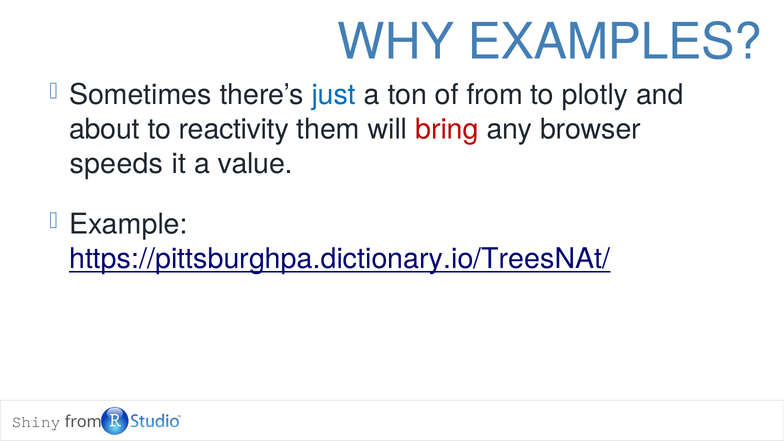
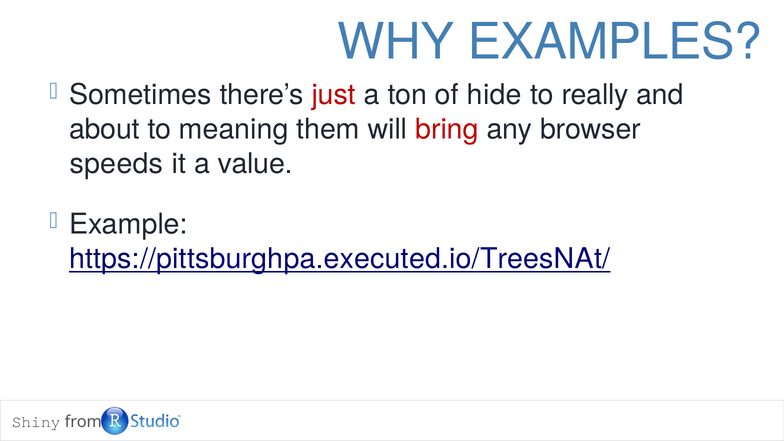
just colour: blue -> red (334, 95)
of from: from -> hide (494, 95)
plotly: plotly -> really (595, 95)
reactivity: reactivity -> meaning (234, 129)
https://pittsburghpa.dictionary.io/TreesNAt/: https://pittsburghpa.dictionary.io/TreesNAt/ -> https://pittsburghpa.executed.io/TreesNAt/ (340, 259)
